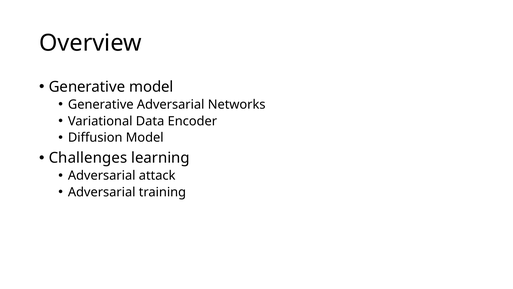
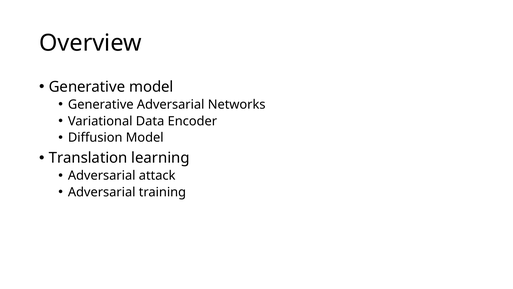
Challenges: Challenges -> Translation (88, 158)
